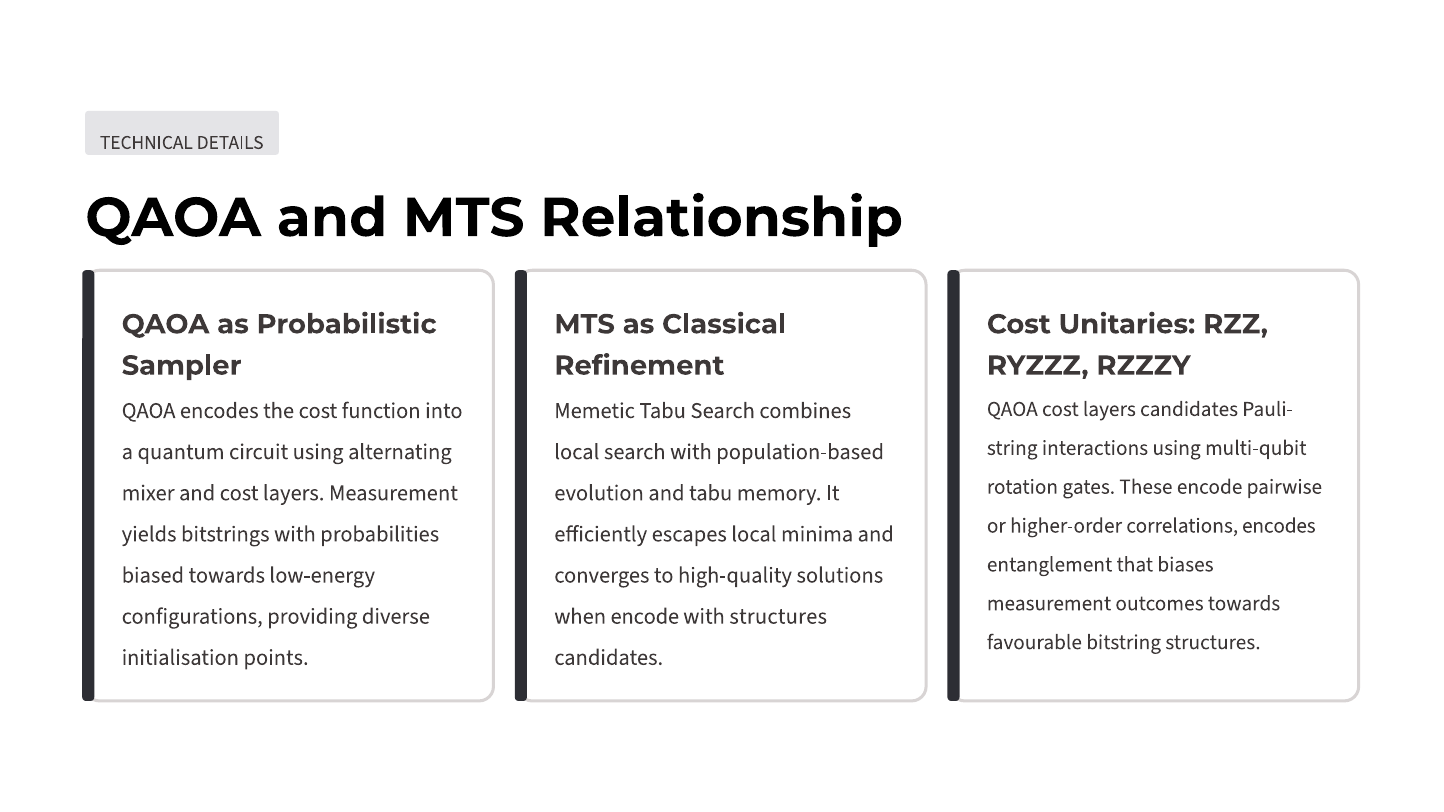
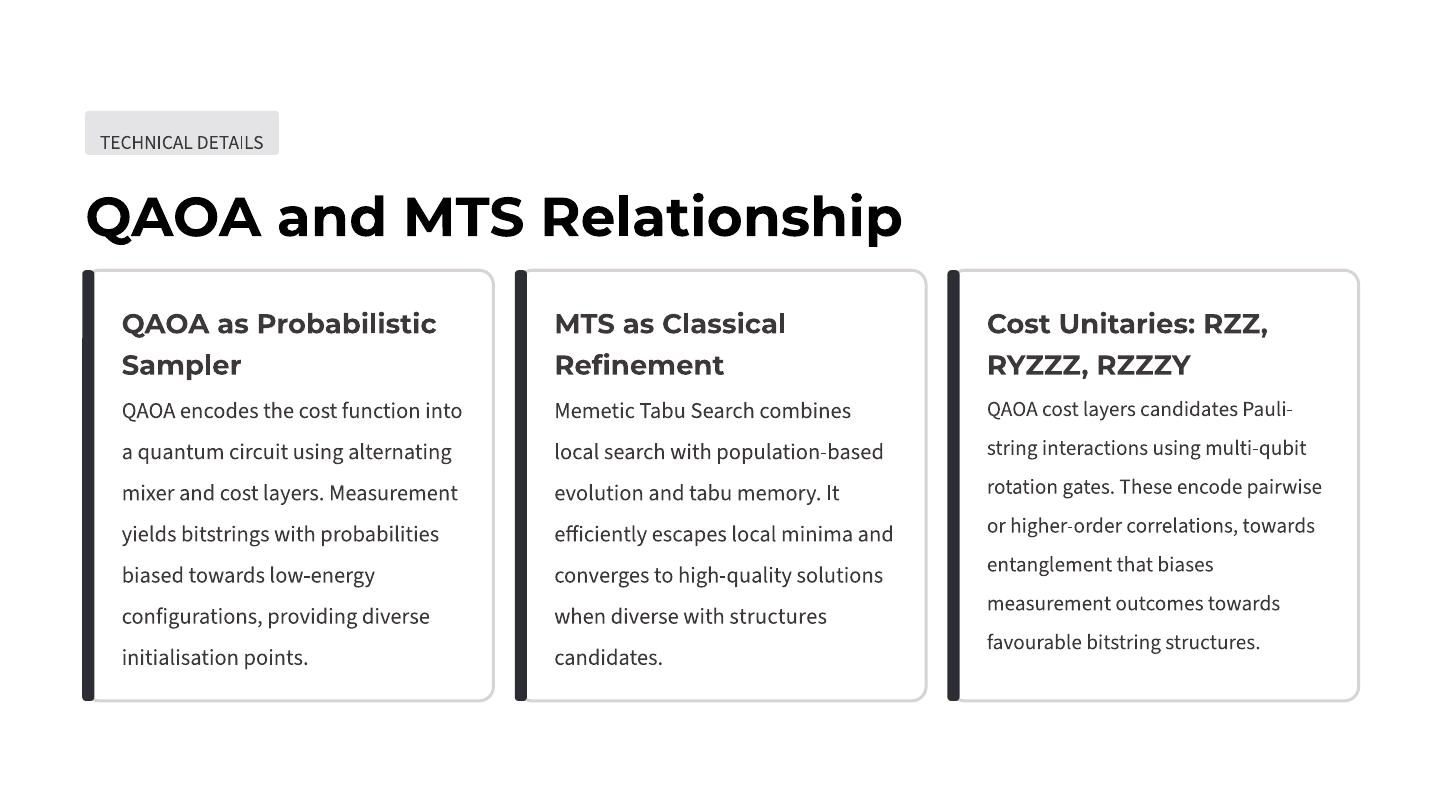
correlations encodes: encodes -> towards (1279, 526)
when encode: encode -> diverse (645, 616)
